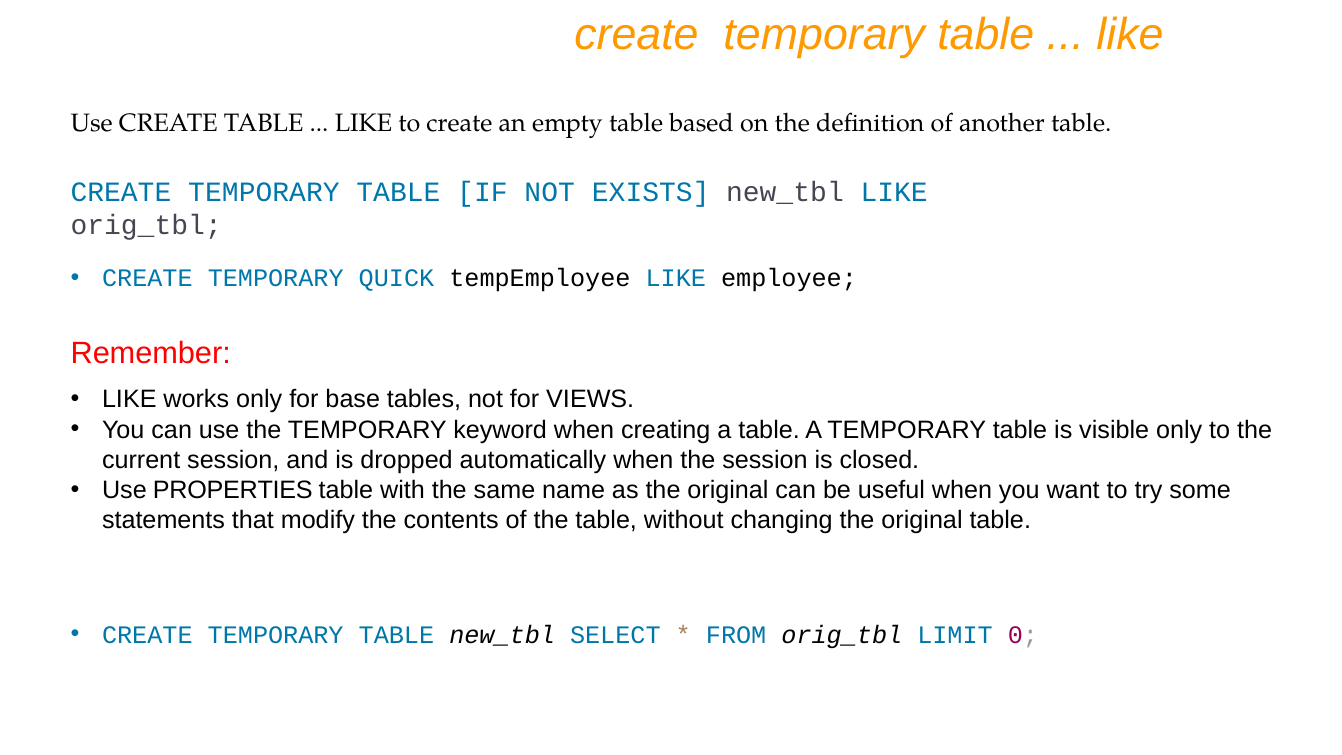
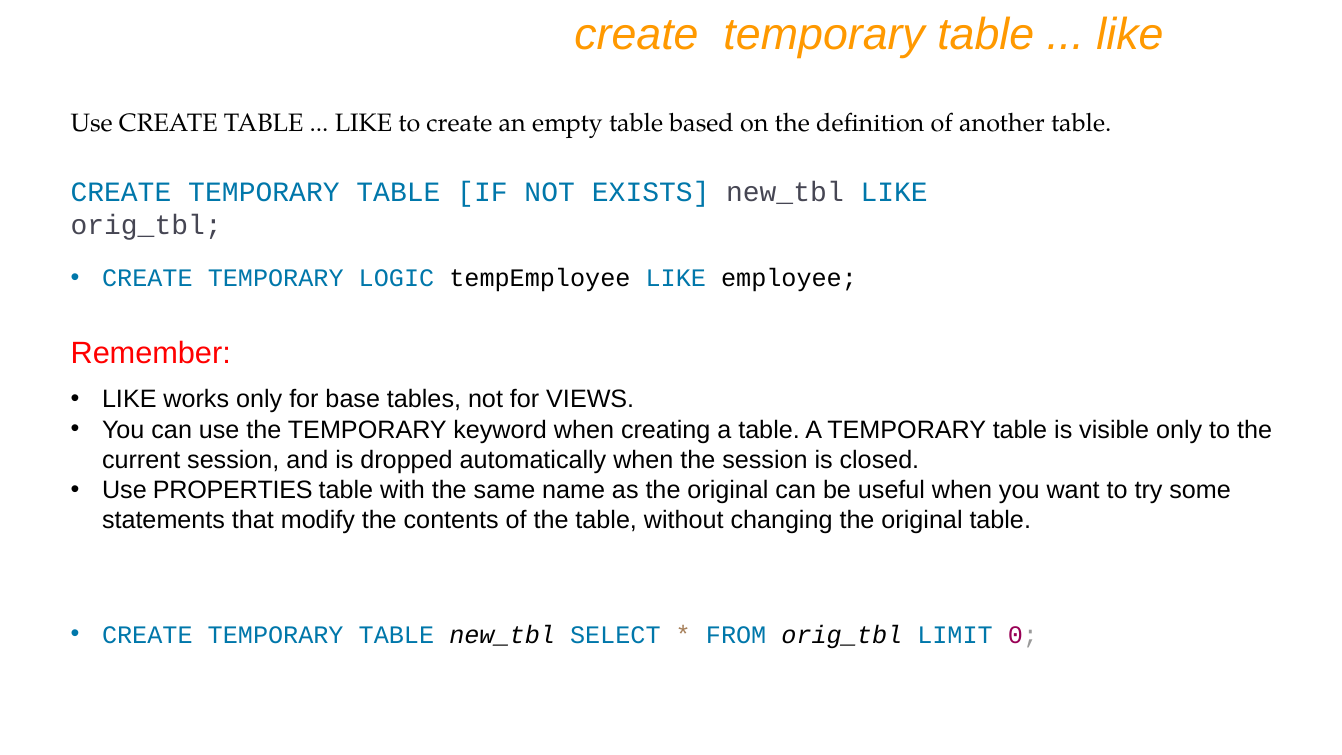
QUICK: QUICK -> LOGIC (396, 279)
